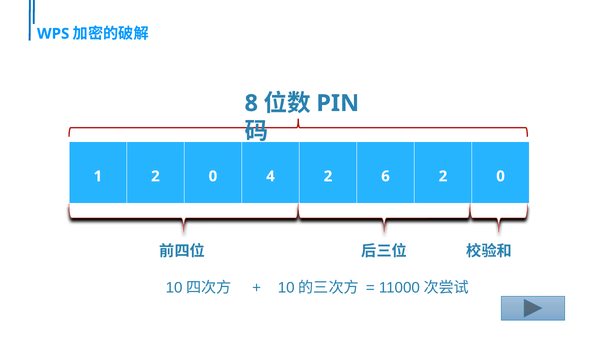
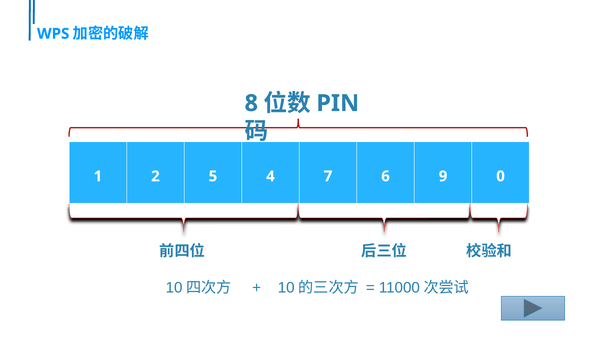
1 2 0: 0 -> 5 (213, 176)
4 2: 2 -> 7 (328, 176)
6 2: 2 -> 9 (443, 176)
